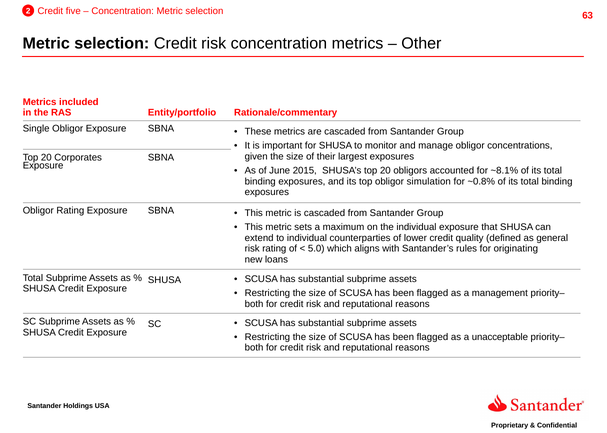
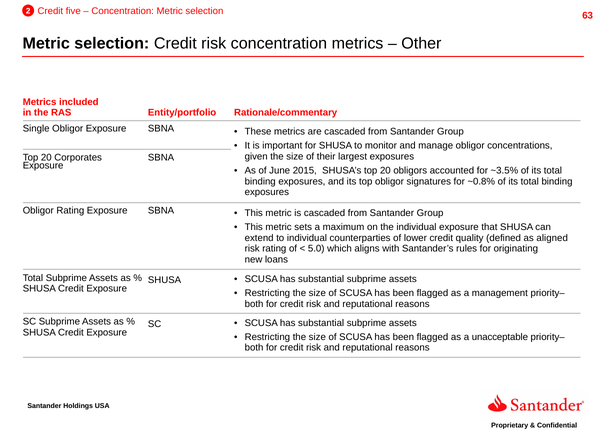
~8.1%: ~8.1% -> ~3.5% (504, 171)
simulation: simulation -> signatures (429, 182)
general: general -> aligned (552, 238)
